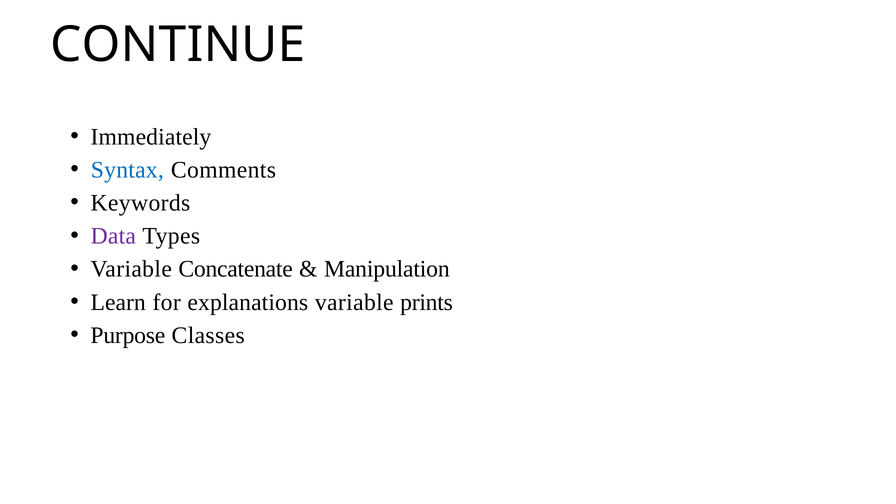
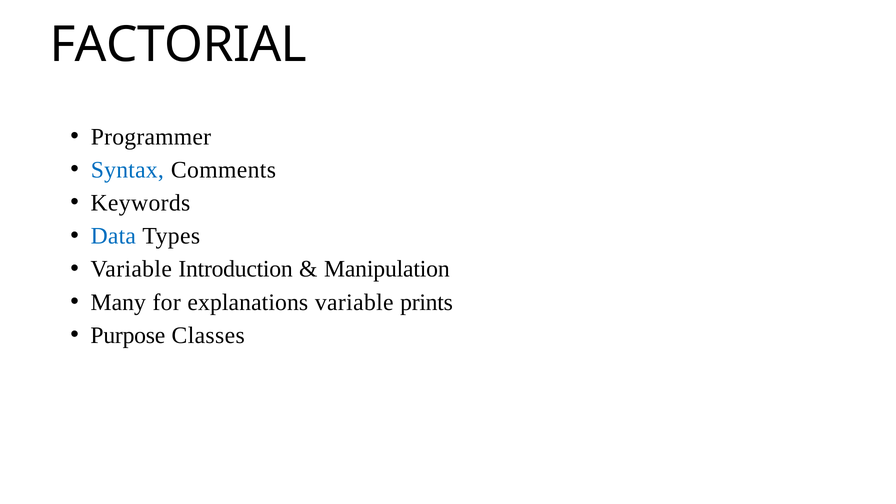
CONTINUE: CONTINUE -> FACTORIAL (178, 45)
Immediately: Immediately -> Programmer (151, 137)
Data colour: purple -> blue (113, 236)
Concatenate: Concatenate -> Introduction (236, 269)
Learn: Learn -> Many (118, 302)
